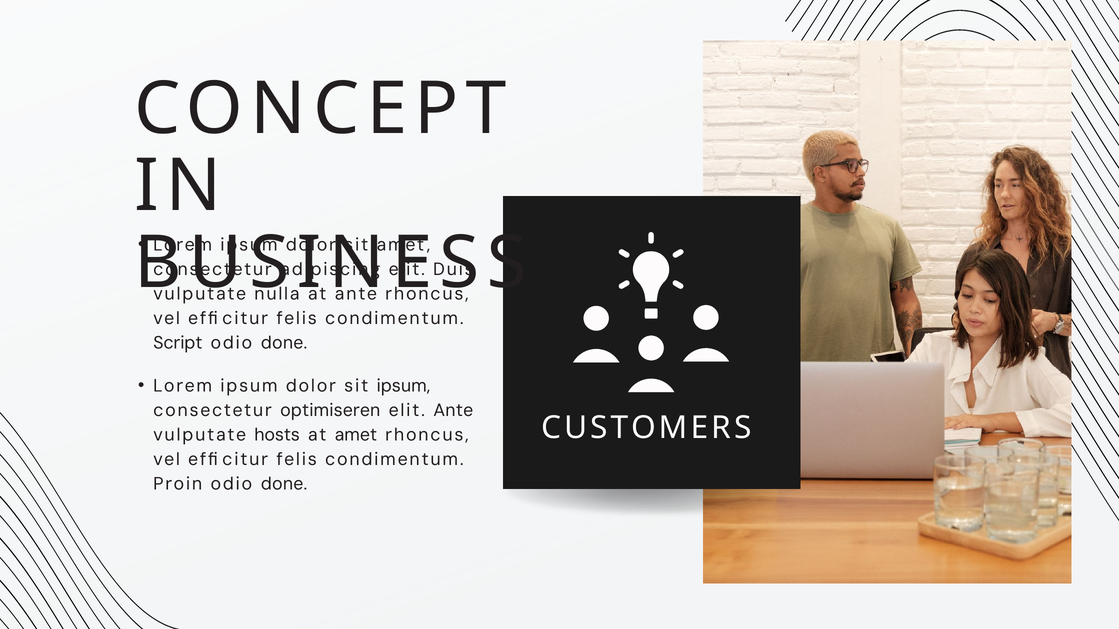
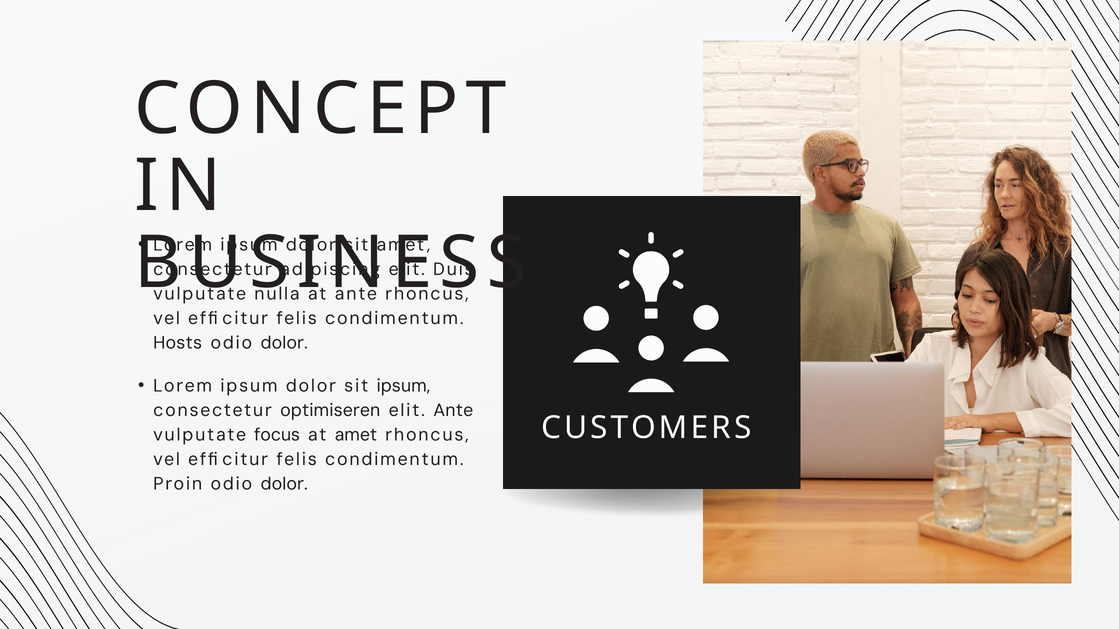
Script: Script -> Hosts (178, 343)
done: done -> dolor (284, 343)
hosts: hosts -> focus (277, 435)
Proin odio done: done -> dolor (284, 484)
